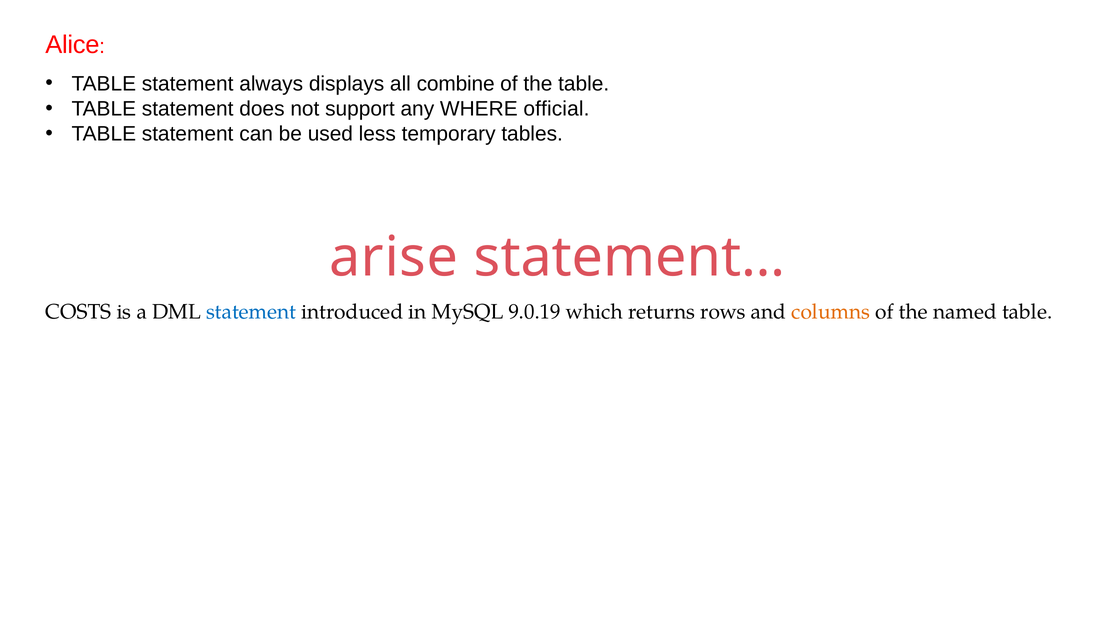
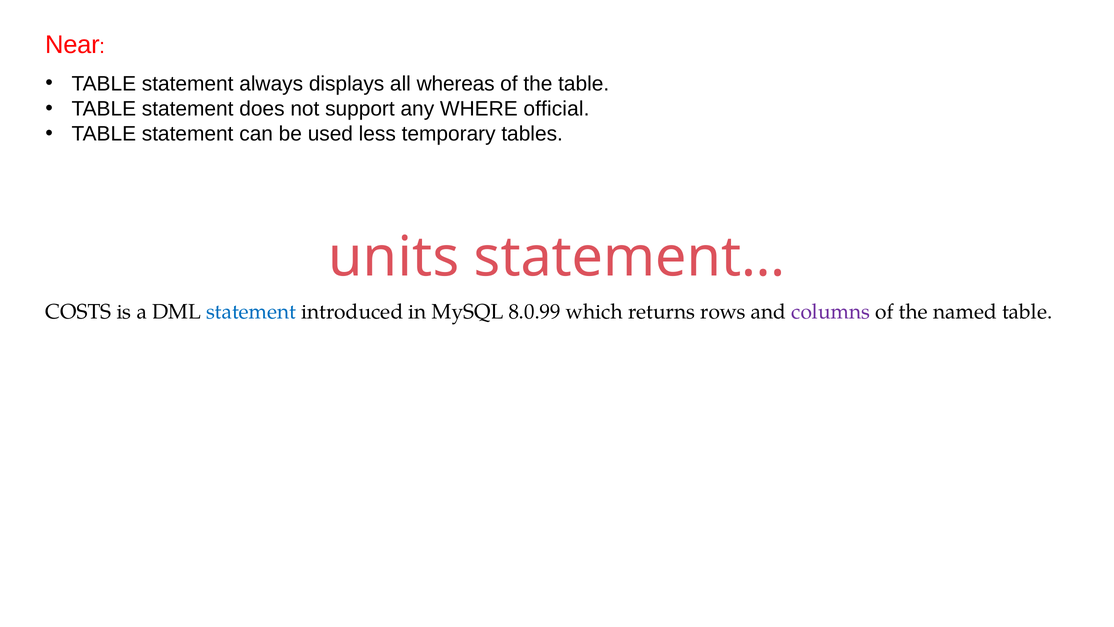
Alice: Alice -> Near (72, 45)
combine: combine -> whereas (456, 84)
arise: arise -> units (394, 257)
9.0.19: 9.0.19 -> 8.0.99 (535, 312)
columns colour: orange -> purple (831, 312)
